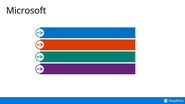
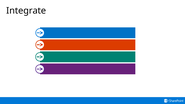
Microsoft: Microsoft -> Integrate (26, 11)
